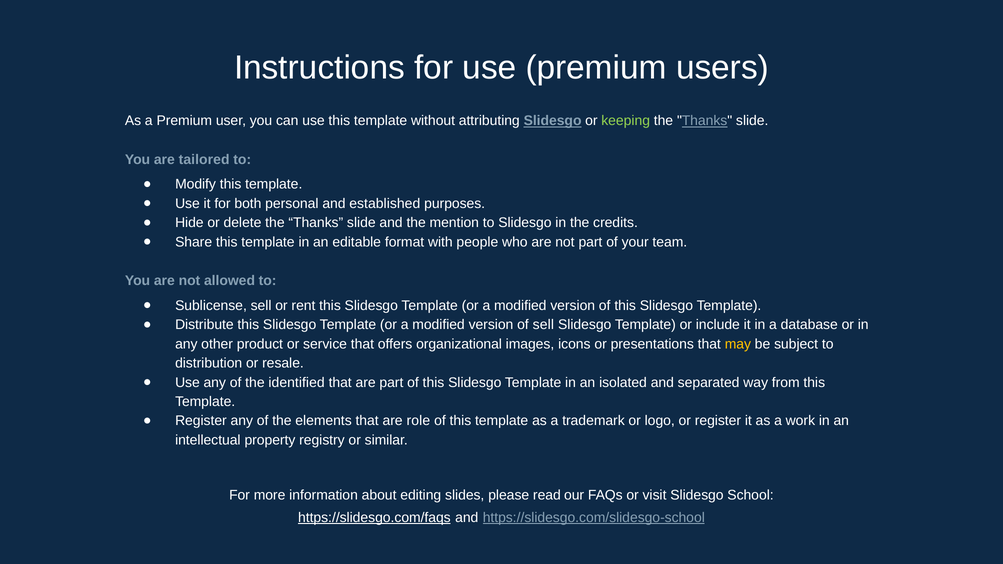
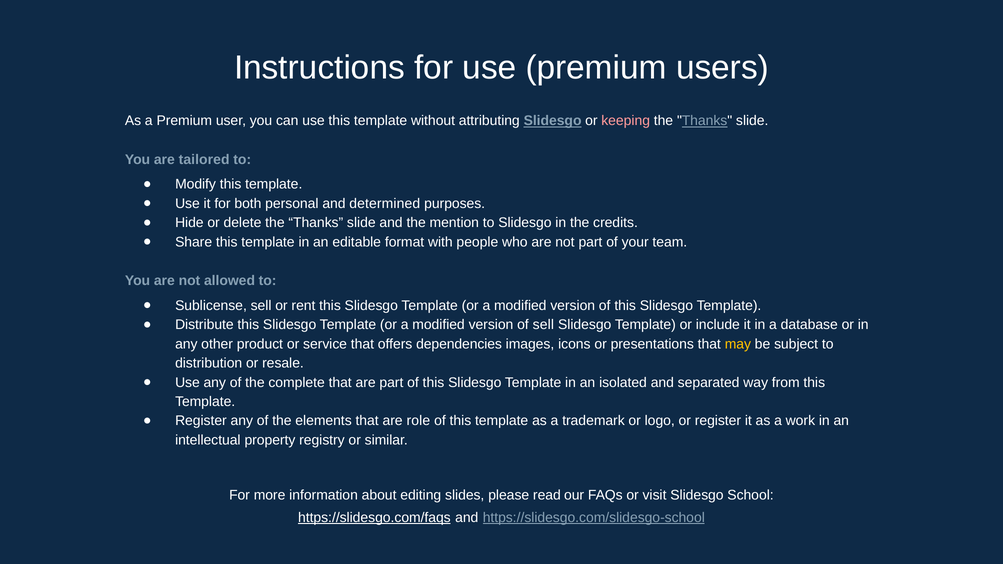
keeping colour: light green -> pink (626, 121)
established: established -> determined (385, 204)
organizational: organizational -> dependencies (459, 344)
identified: identified -> complete (297, 383)
